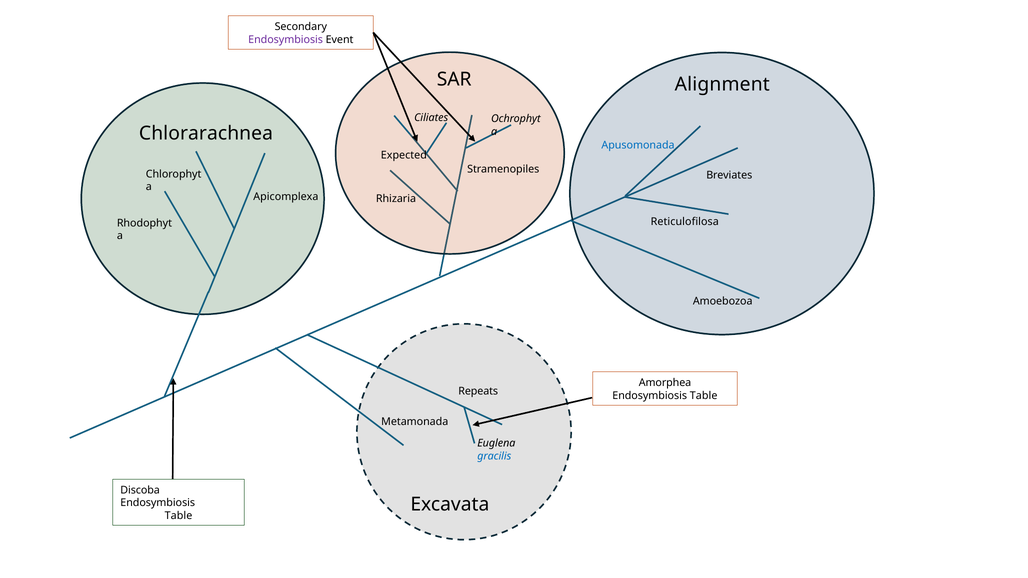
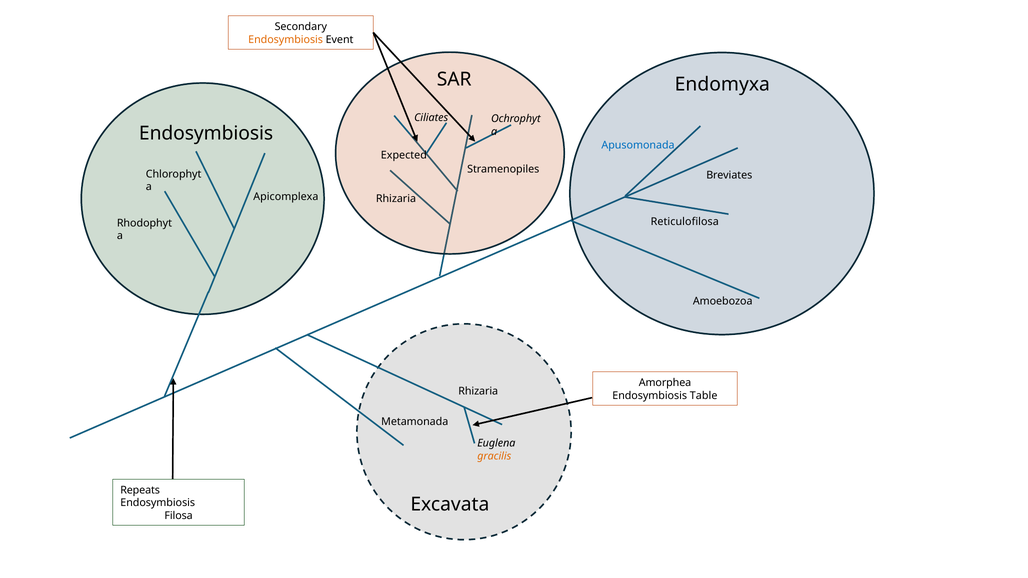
Endosymbiosis colour: purple -> orange (286, 40)
Alignment: Alignment -> Endomyxa (722, 85)
Chlorarachnea: Chlorarachnea -> Endosymbiosis (206, 134)
Repeats: Repeats -> Rhizaria (478, 392)
gracilis colour: blue -> orange (494, 456)
Discoba: Discoba -> Repeats (140, 490)
Table: Table -> Filosa (179, 516)
